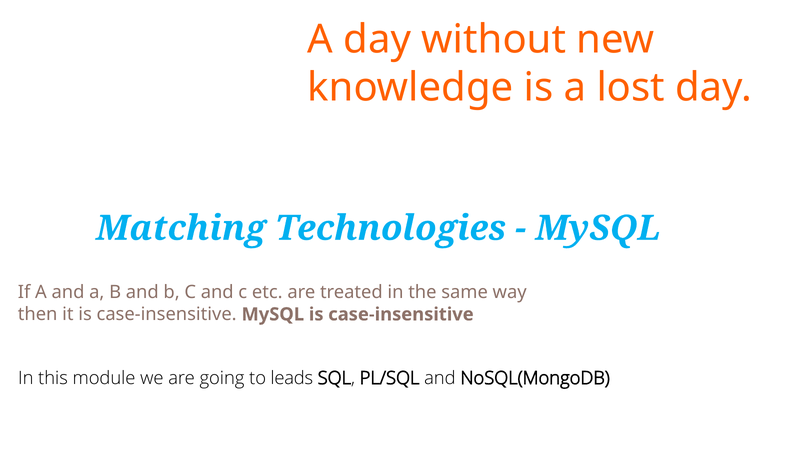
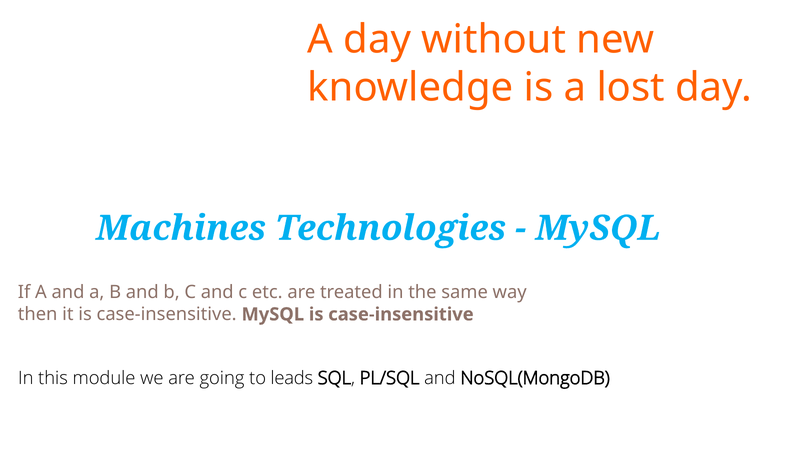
Matching: Matching -> Machines (181, 228)
